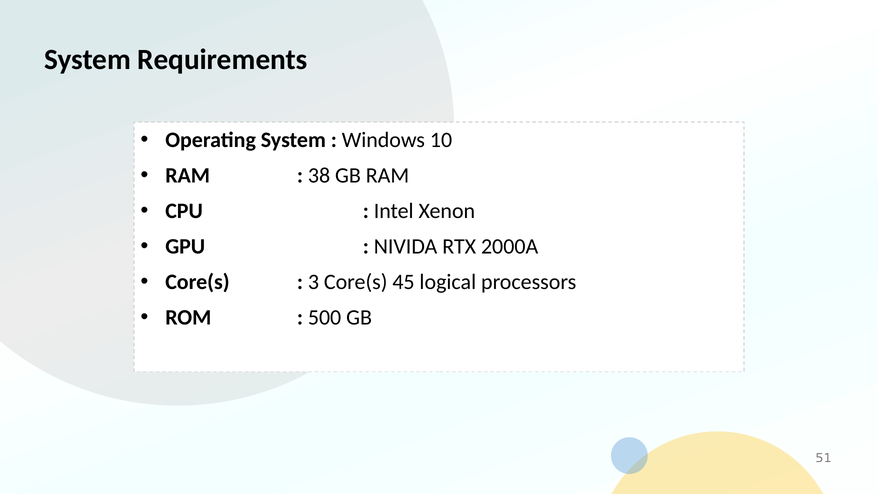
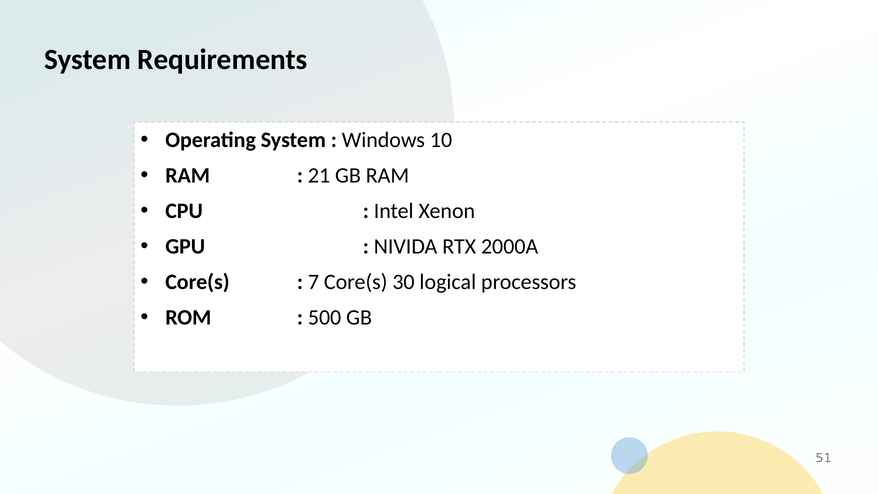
38: 38 -> 21 (319, 176)
3: 3 -> 7 (313, 282)
45: 45 -> 30 (403, 282)
